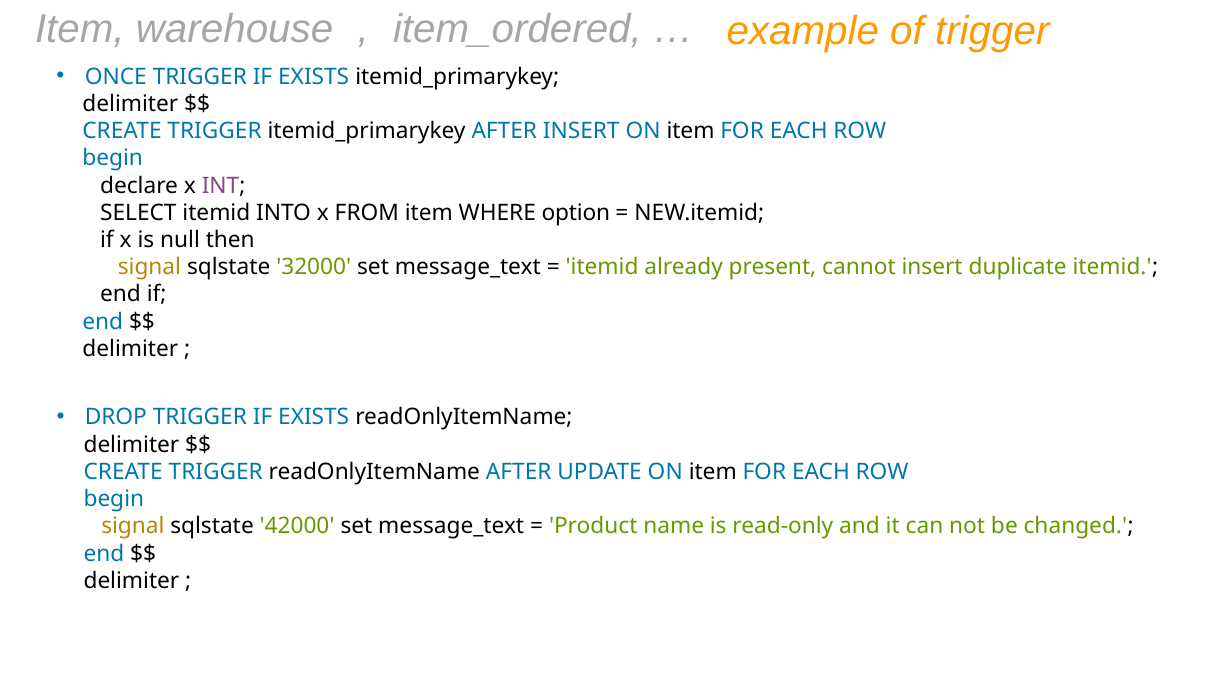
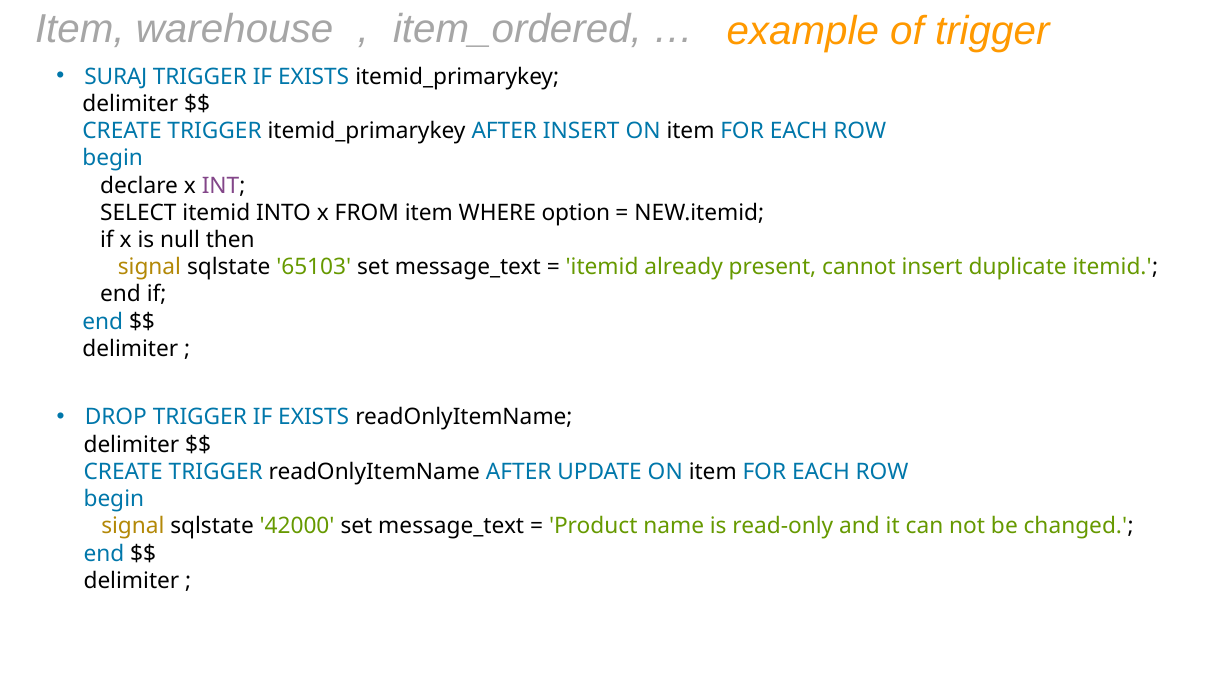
ONCE: ONCE -> SURAJ (116, 77)
32000: 32000 -> 65103 (314, 267)
